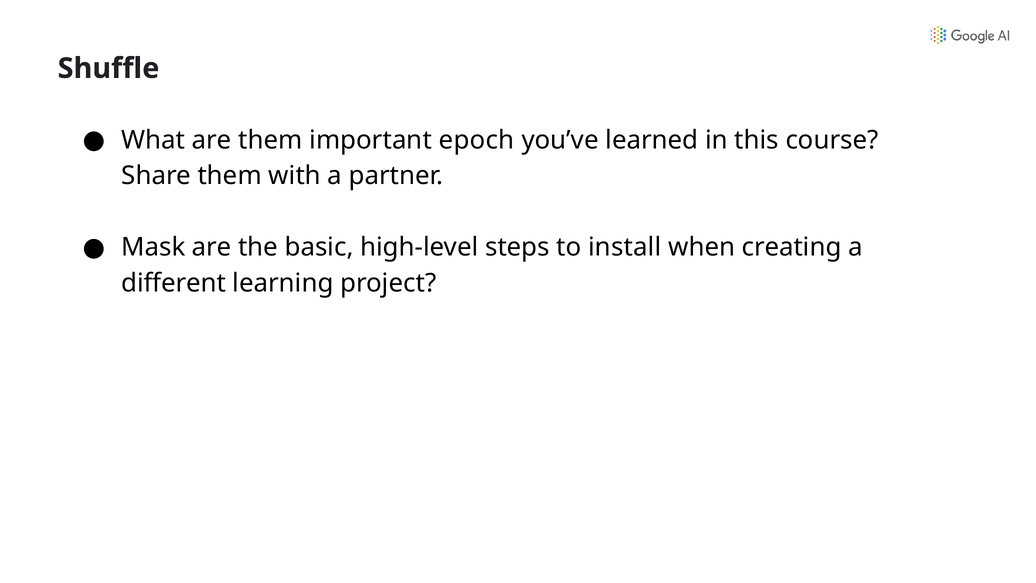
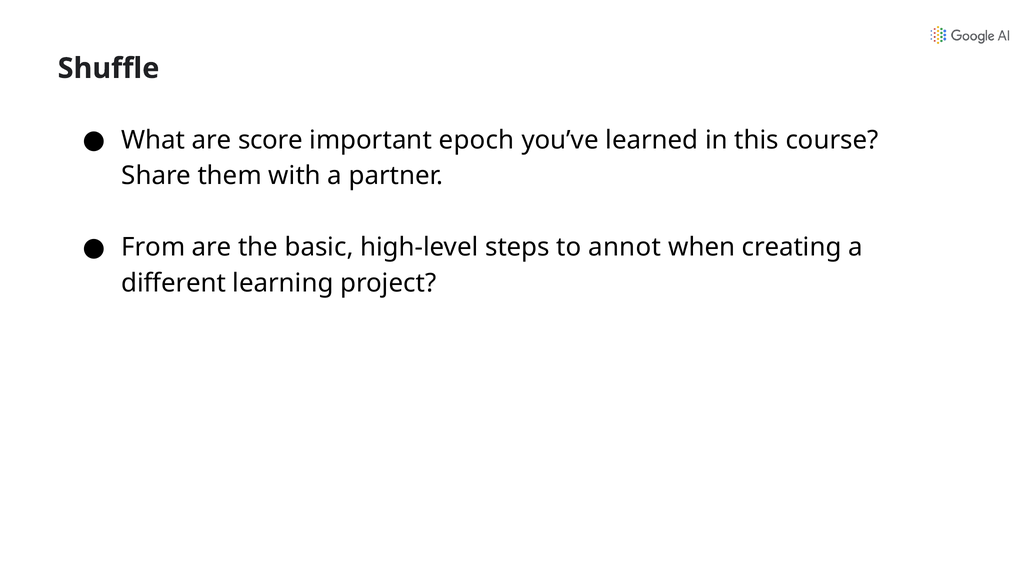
are them: them -> score (271, 140)
Mask: Mask -> From (153, 247)
install: install -> annot (625, 247)
